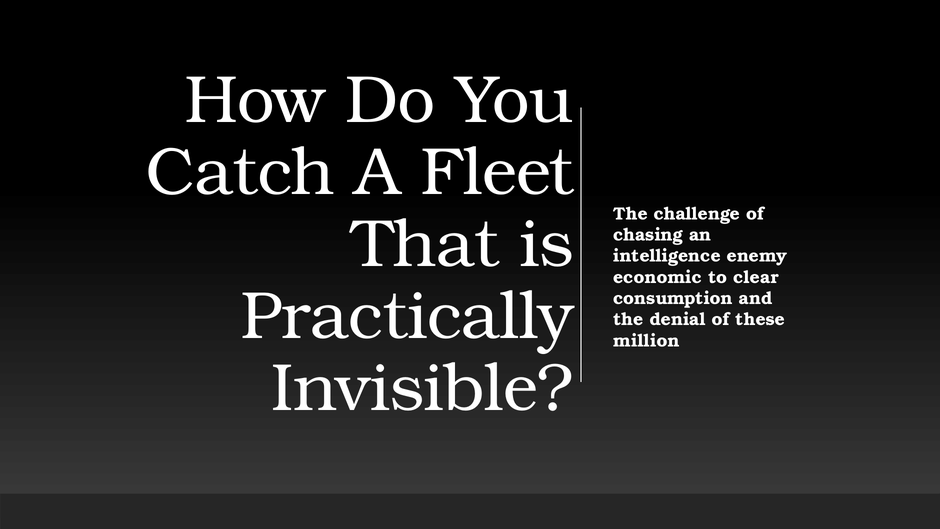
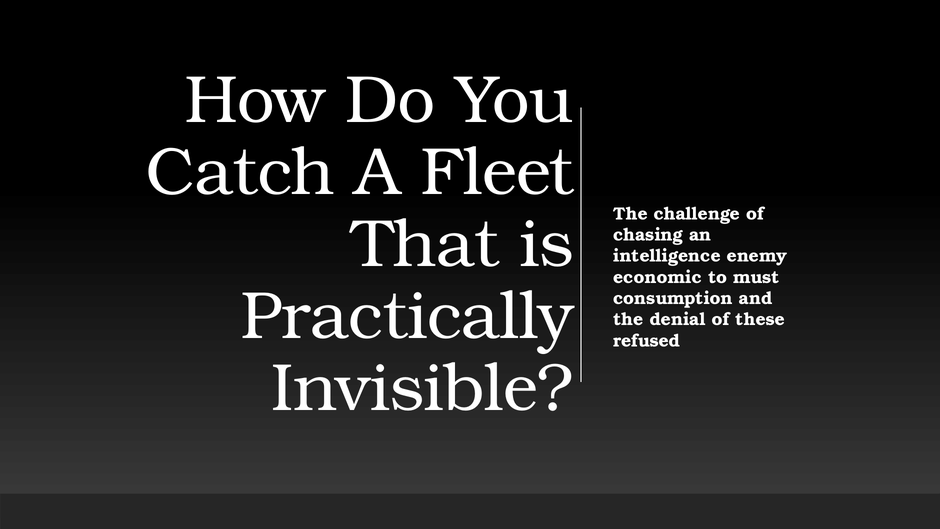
clear: clear -> must (756, 277)
million: million -> refused (647, 341)
